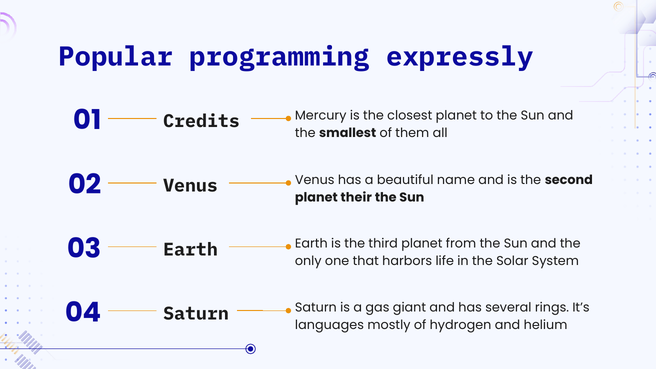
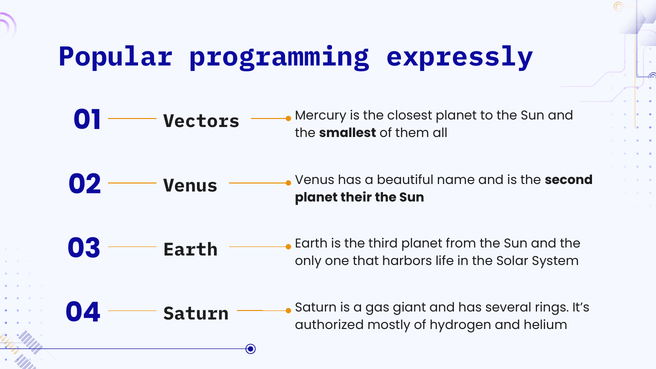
Credits: Credits -> Vectors (201, 121)
languages: languages -> authorized (329, 325)
